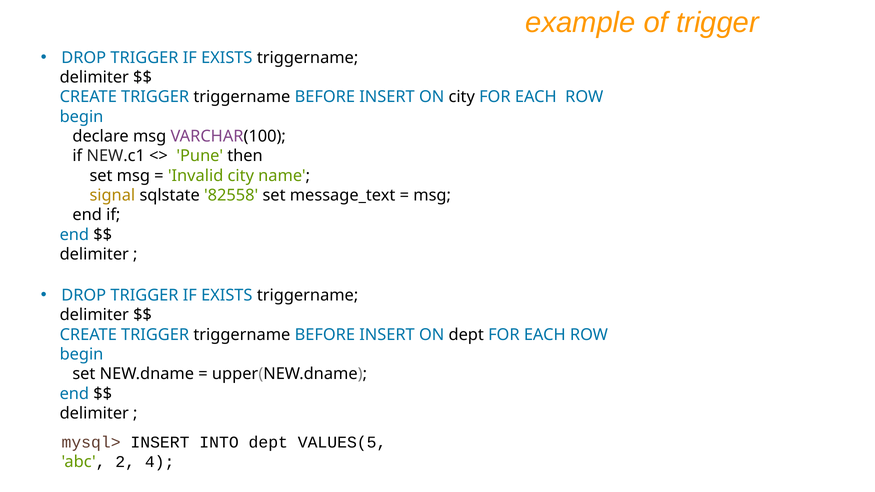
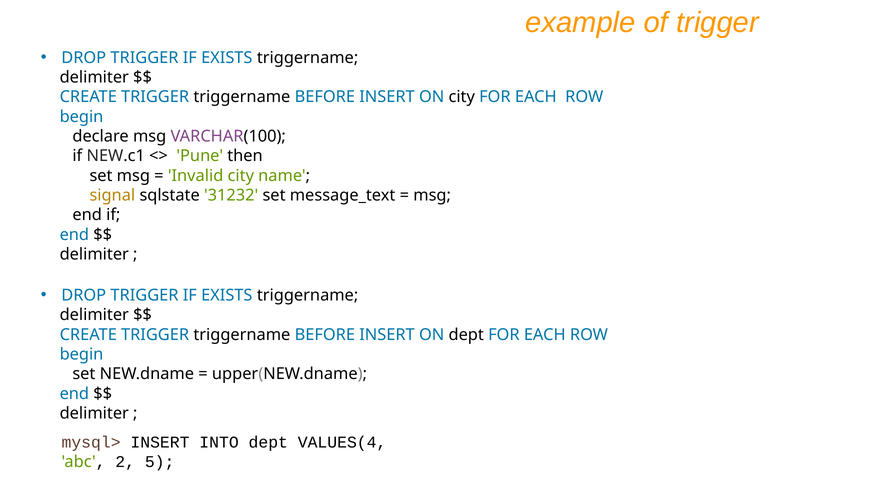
82558: 82558 -> 31232 (231, 195)
VALUES(5: VALUES(5 -> VALUES(4 (342, 442)
4: 4 -> 5 (160, 462)
